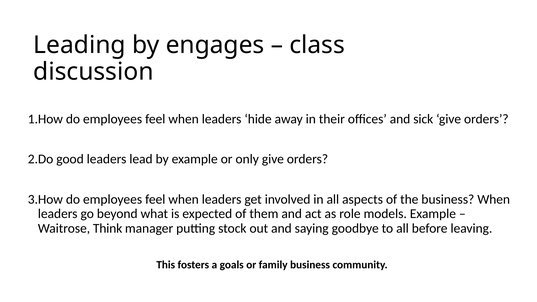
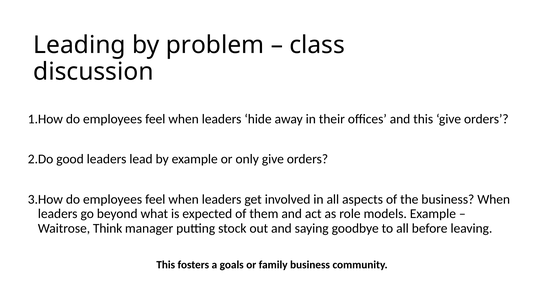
engages: engages -> problem (215, 45)
and sick: sick -> this (423, 119)
